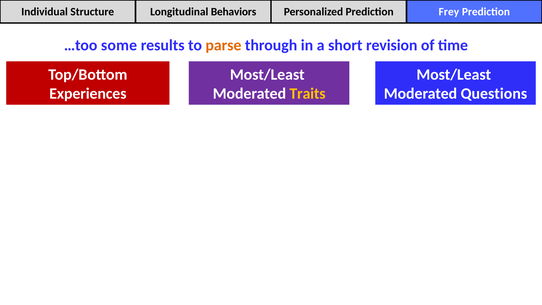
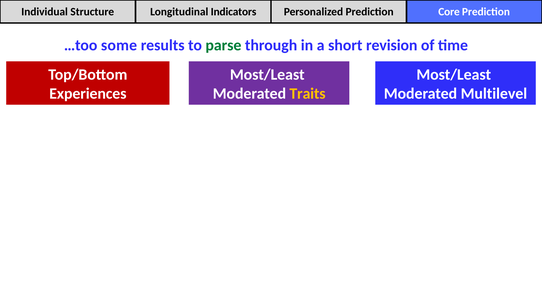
Behaviors: Behaviors -> Indicators (234, 12)
Frey: Frey -> Core (449, 12)
parse colour: orange -> green (223, 45)
Questions: Questions -> Multilevel (494, 94)
